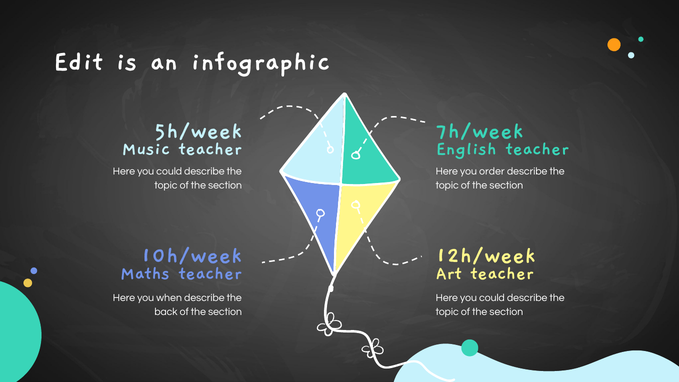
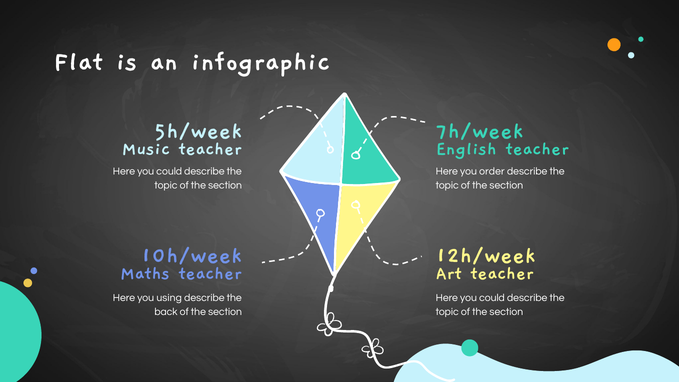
Edit: Edit -> Flat (78, 60)
when: when -> using (169, 298)
